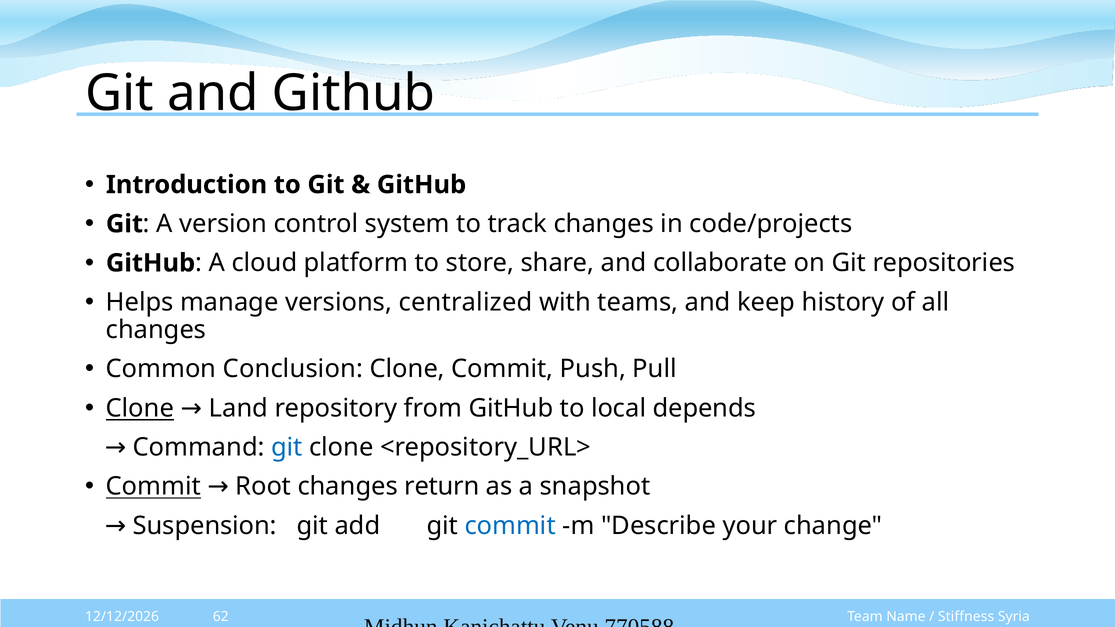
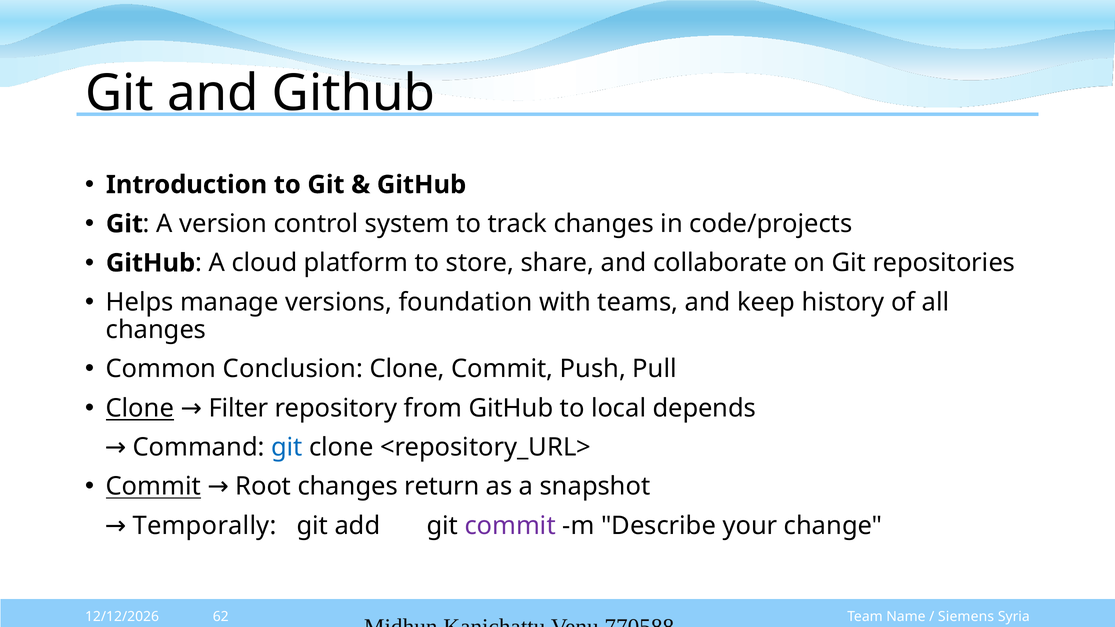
centralized: centralized -> foundation (466, 302)
Land: Land -> Filter (238, 408)
Suspension: Suspension -> Temporally (205, 526)
commit colour: blue -> purple (510, 526)
Stiffness: Stiffness -> Siemens (966, 617)
